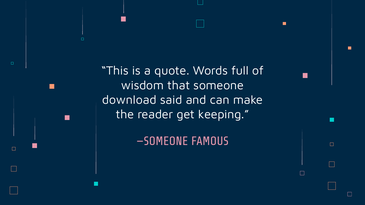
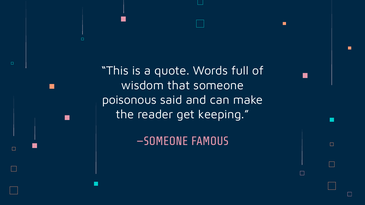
download: download -> poisonous (129, 100)
